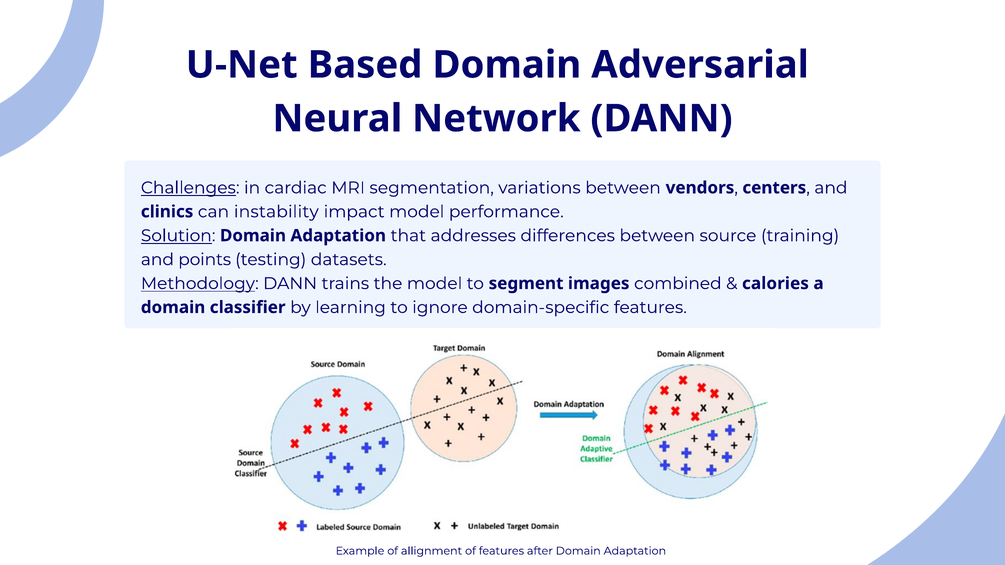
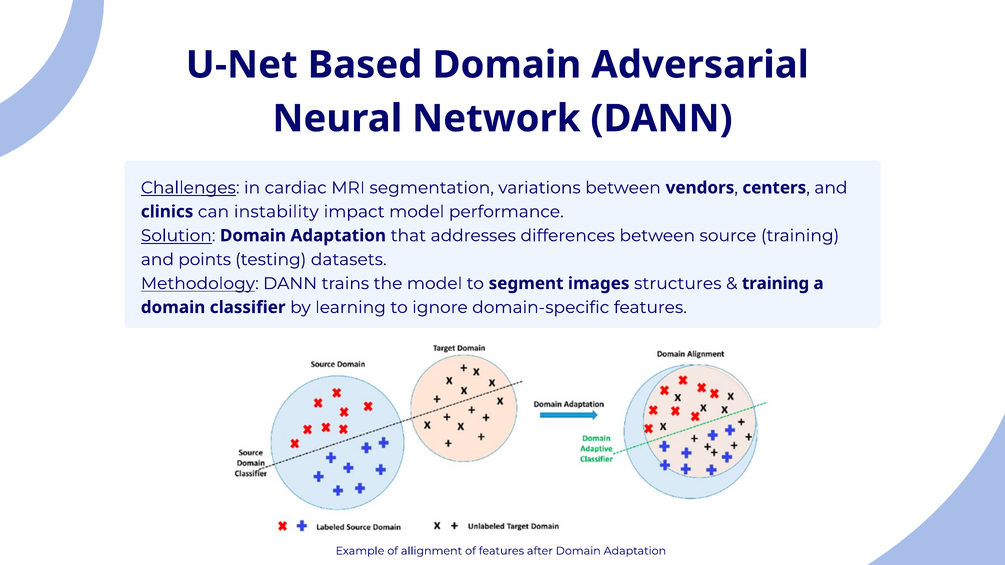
combined: combined -> structures (678, 284)
calories: calories -> training (776, 284)
